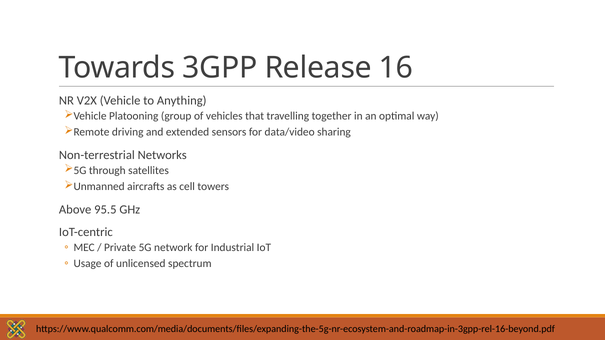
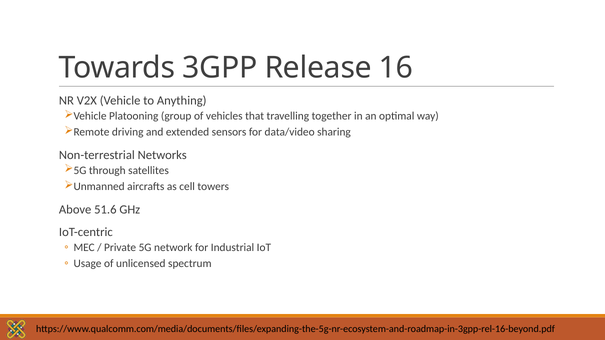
95.5: 95.5 -> 51.6 (105, 210)
